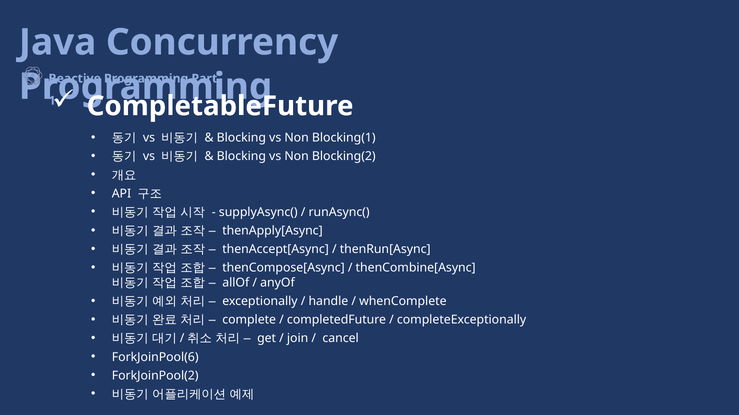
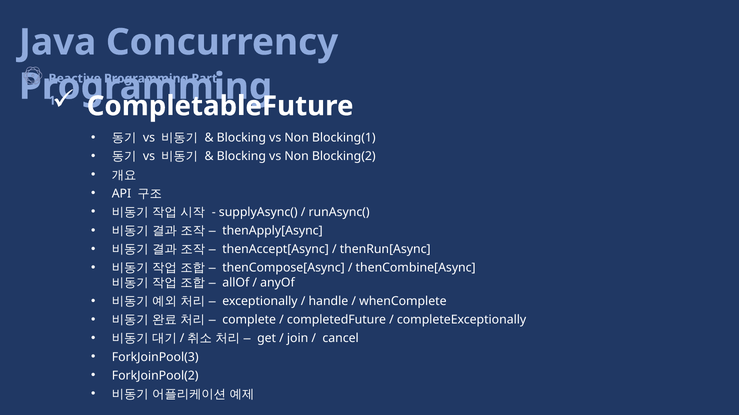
ForkJoinPool(6: ForkJoinPool(6 -> ForkJoinPool(3 (155, 358)
